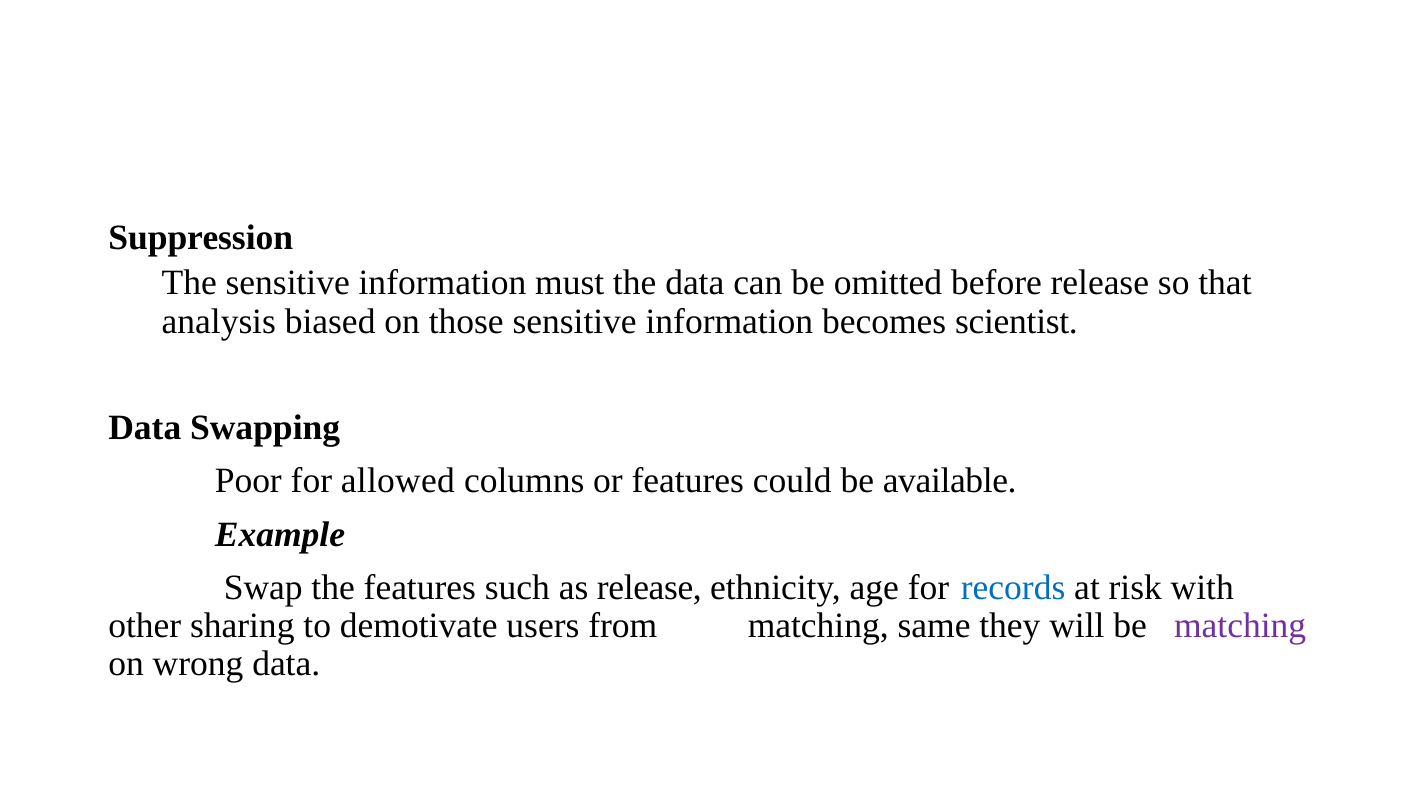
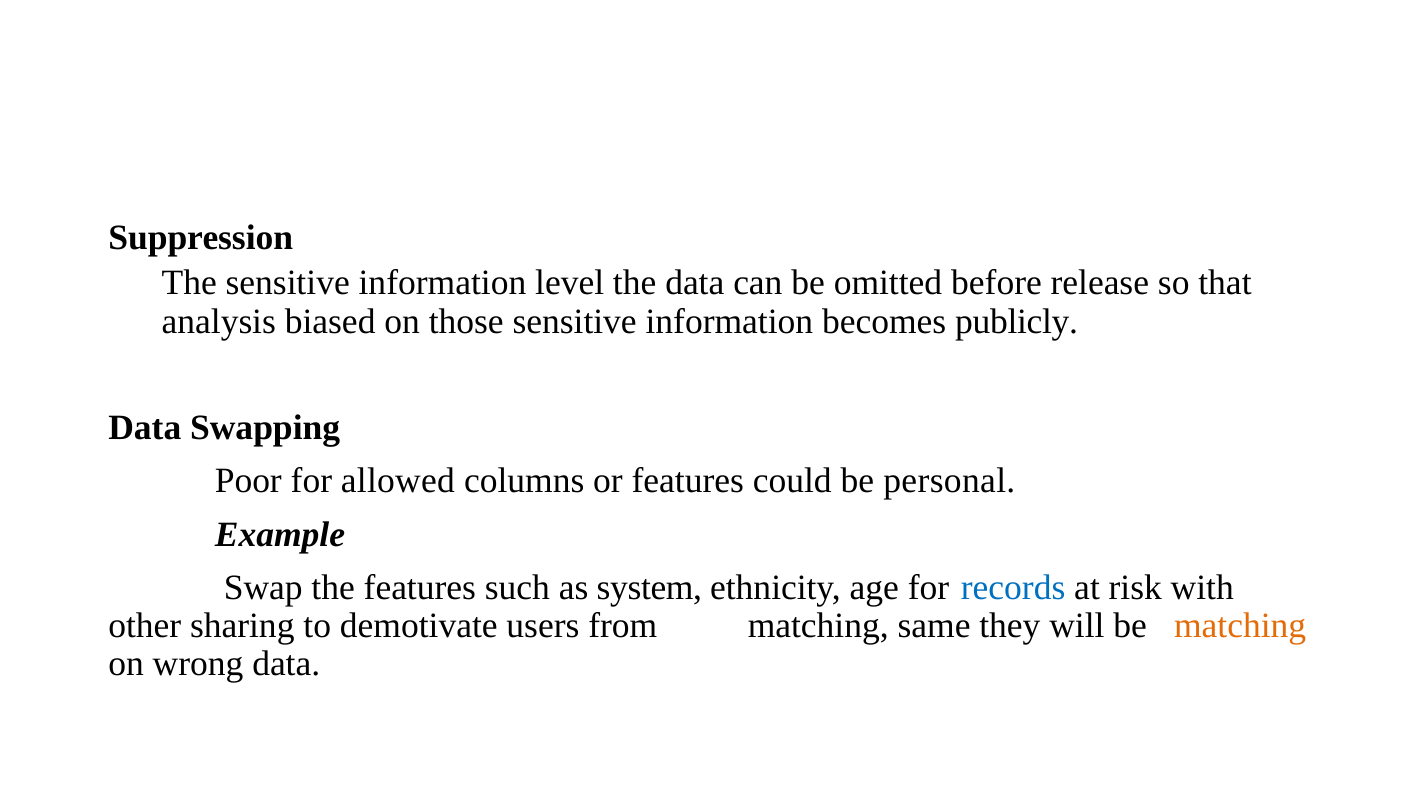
must: must -> level (570, 283)
scientist: scientist -> publicly (1017, 321)
available: available -> personal (949, 481)
as release: release -> system (649, 587)
matching colour: purple -> orange (1240, 625)
